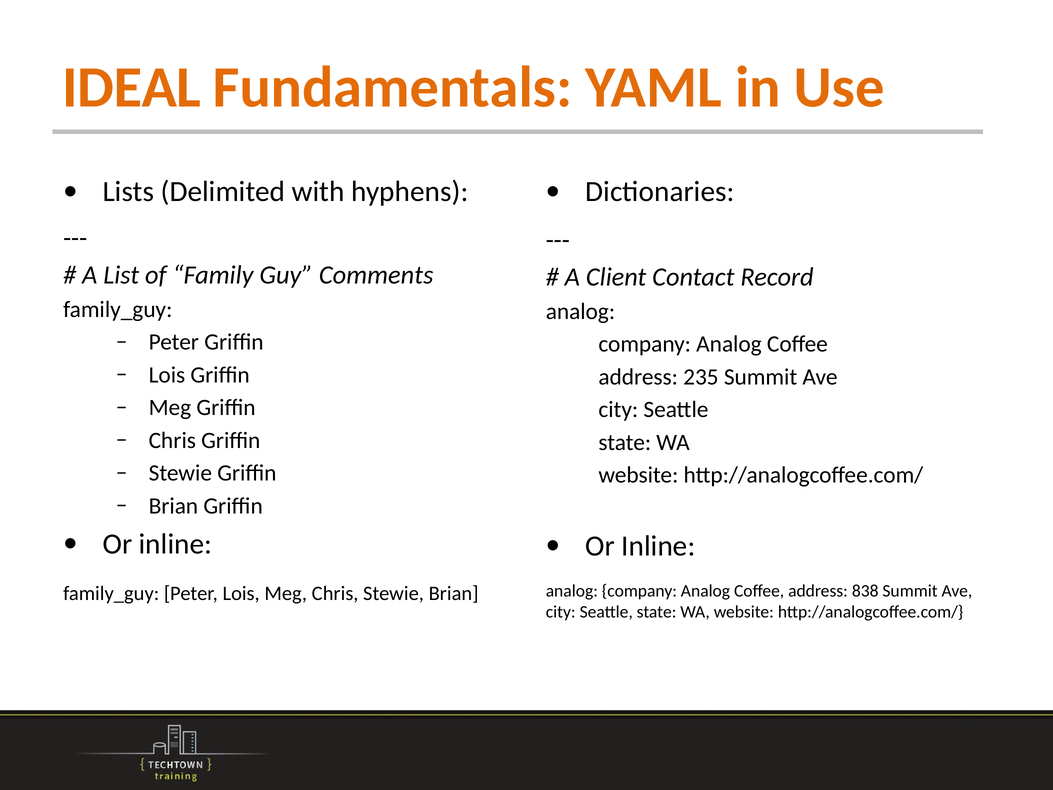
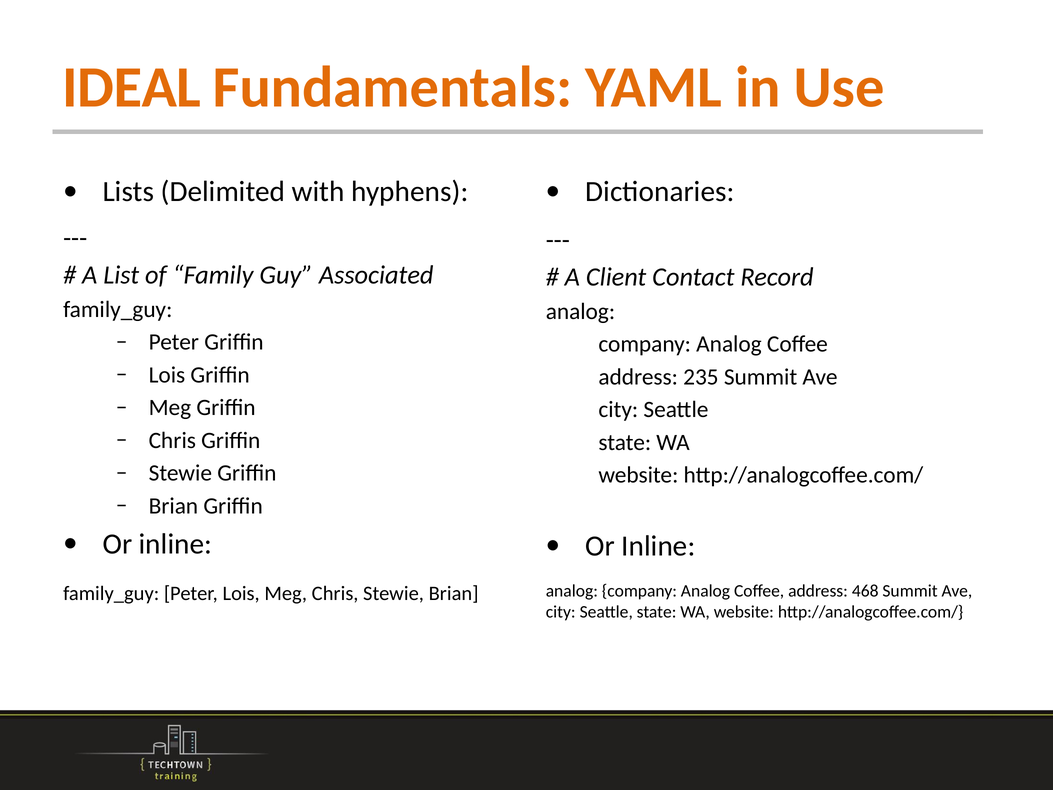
Comments: Comments -> Associated (376, 275)
838: 838 -> 468 (865, 591)
